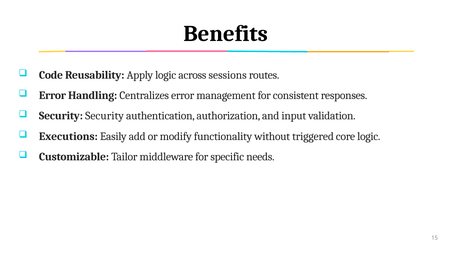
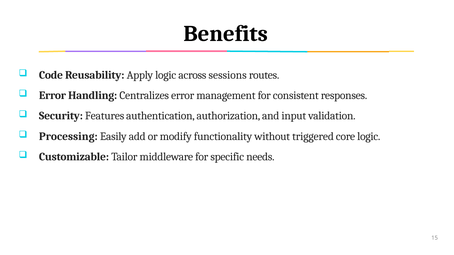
Security Security: Security -> Features (105, 116)
Executions: Executions -> Processing (68, 136)
